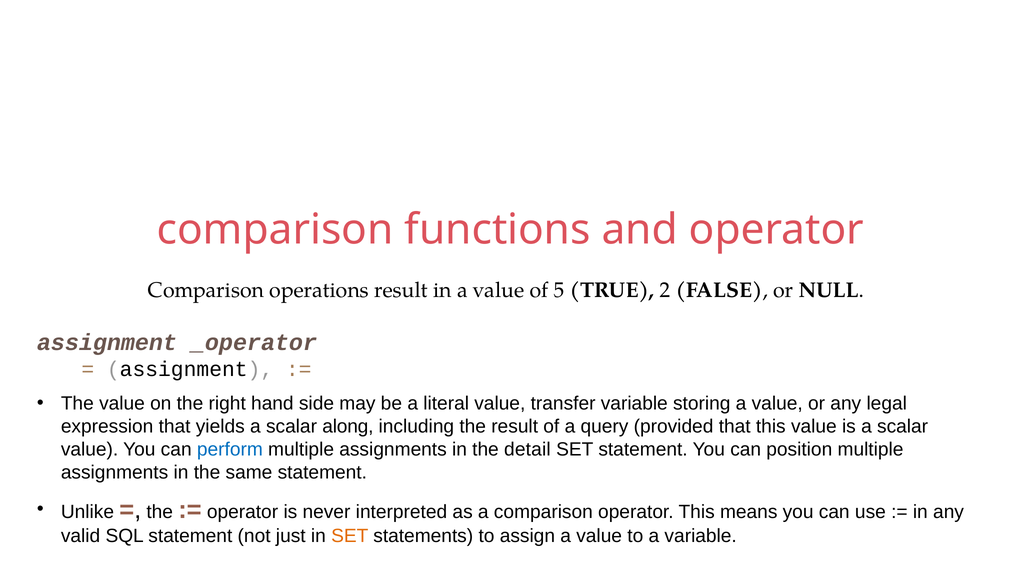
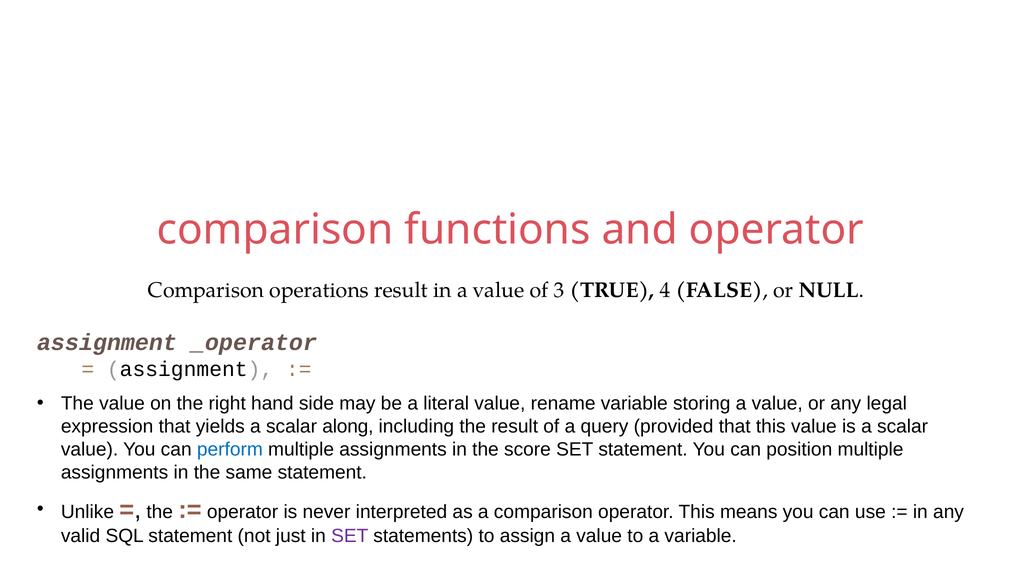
5: 5 -> 3 (559, 291)
2: 2 -> 4 (665, 291)
transfer: transfer -> rename (563, 404)
detail: detail -> score (527, 450)
SET colour: orange -> purple (350, 536)
